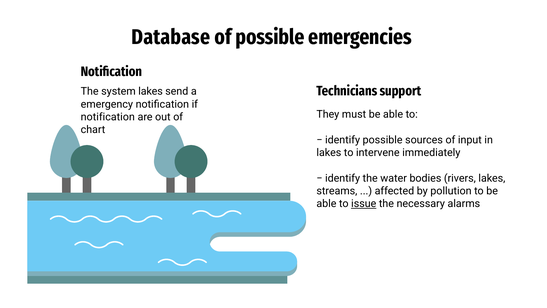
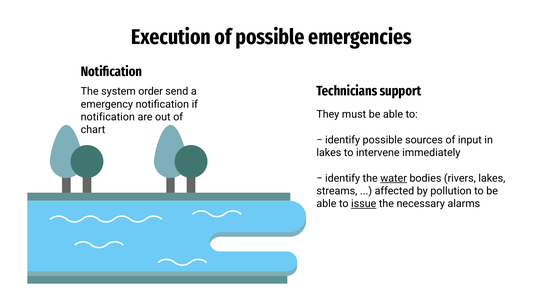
Database: Database -> Execution (171, 37)
system lakes: lakes -> order (151, 91)
water underline: none -> present (394, 178)
